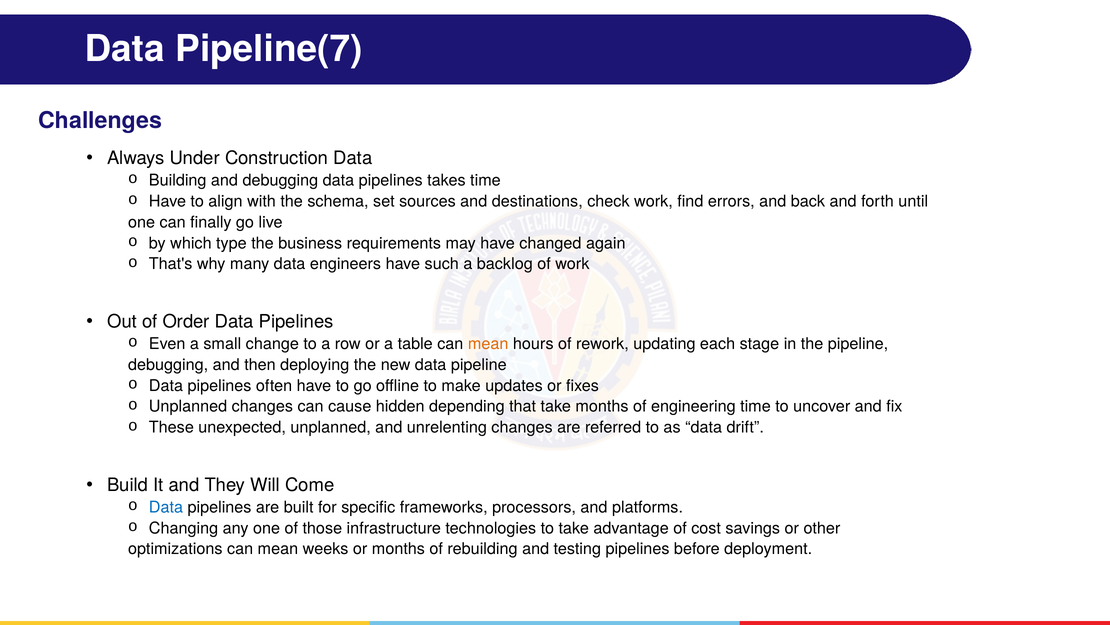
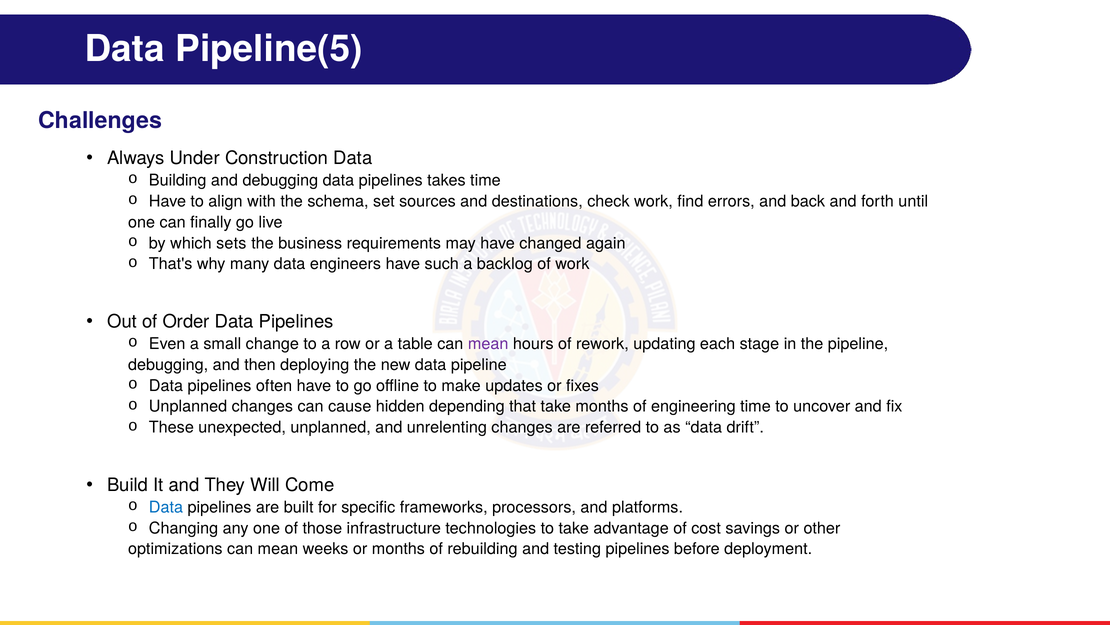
Pipeline(7: Pipeline(7 -> Pipeline(5 (269, 49)
type: type -> sets (231, 243)
mean colour: orange -> purple (488, 343)
